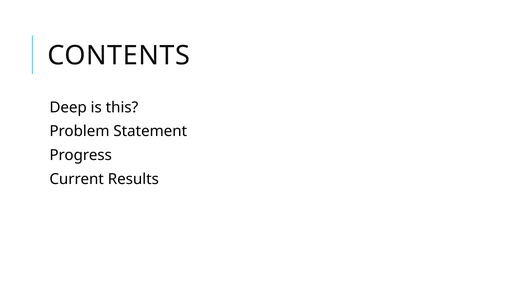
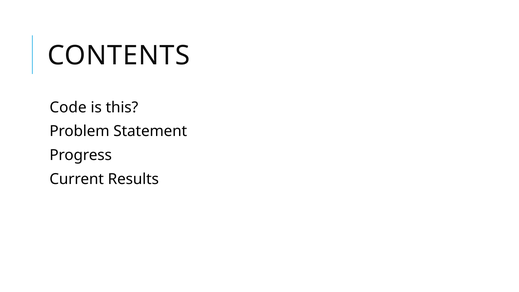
Deep: Deep -> Code (68, 107)
